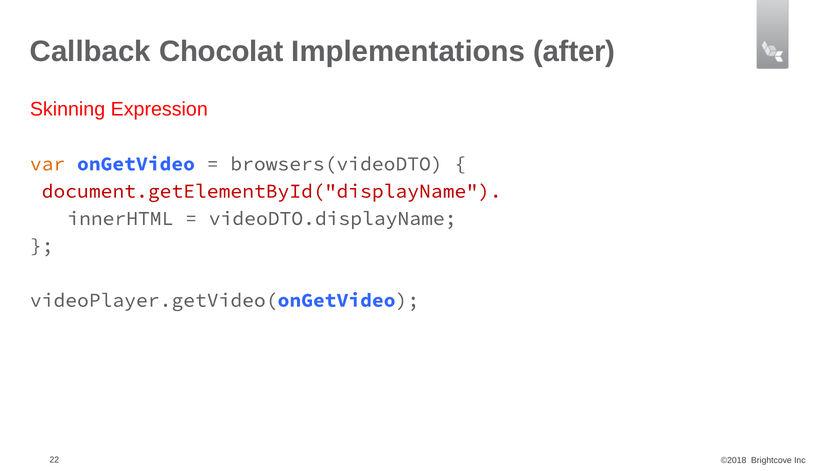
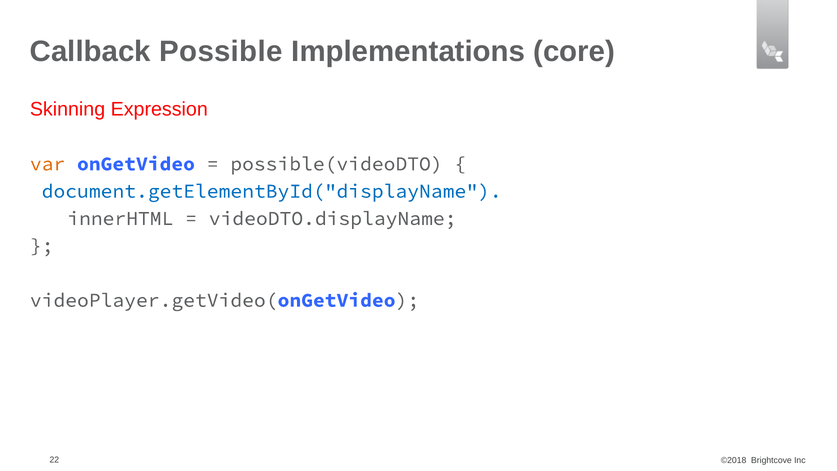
Chocolat: Chocolat -> Possible (221, 52)
after: after -> core (574, 52)
browsers(videoDTO: browsers(videoDTO -> possible(videoDTO (336, 164)
document.getElementById("displayName colour: red -> blue (272, 191)
